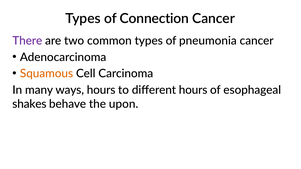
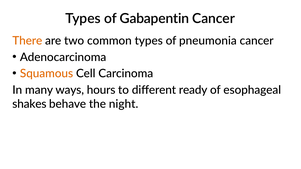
Connection: Connection -> Gabapentin (154, 19)
There colour: purple -> orange (27, 41)
different hours: hours -> ready (193, 90)
upon: upon -> night (124, 104)
